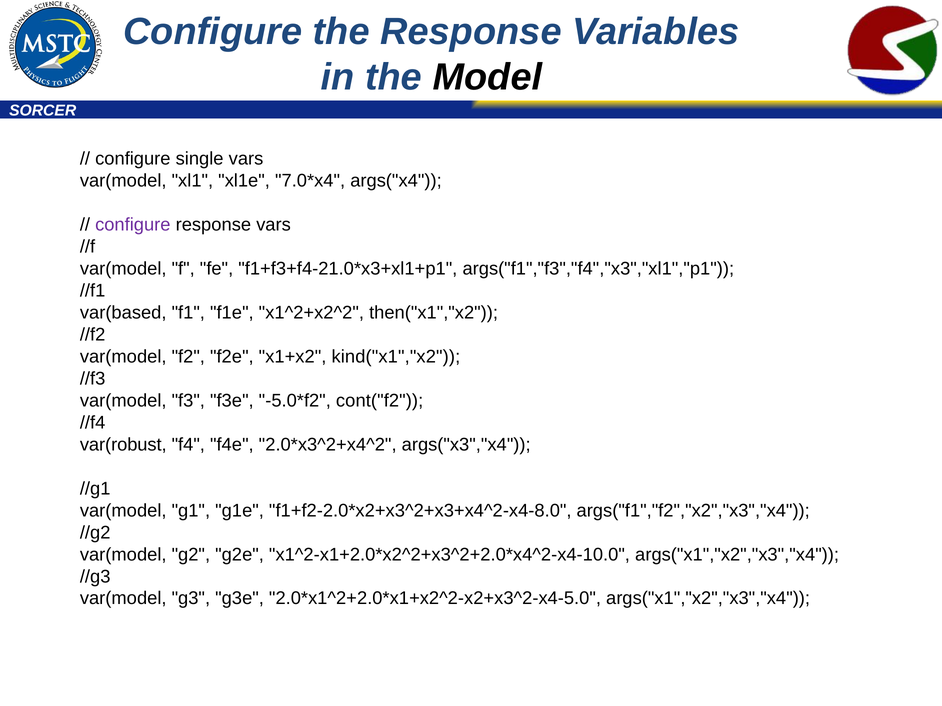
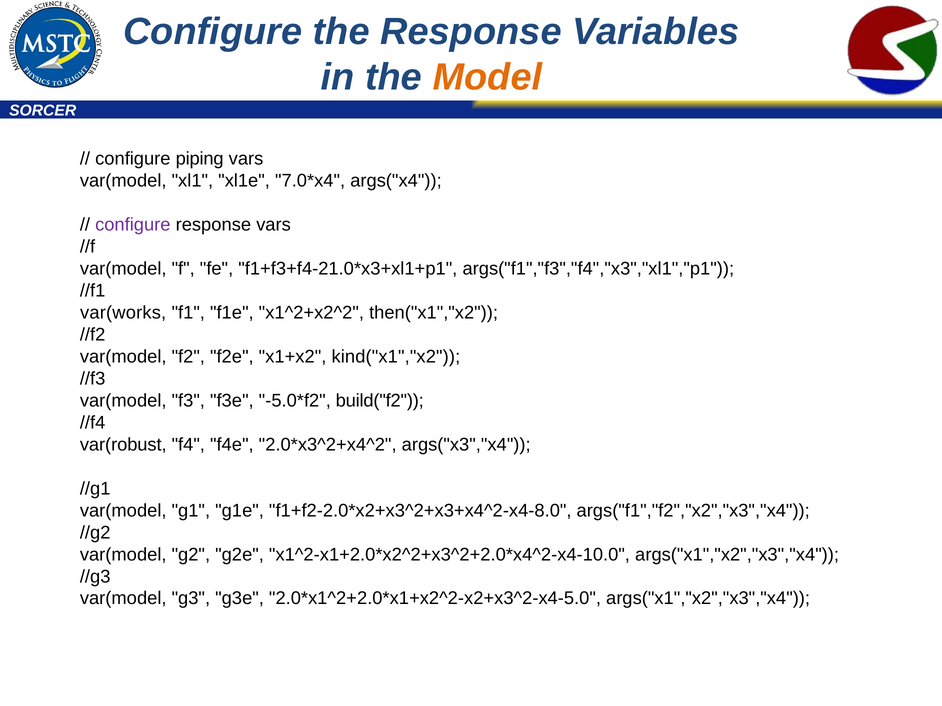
Model colour: black -> orange (487, 77)
single: single -> piping (200, 159)
var(based: var(based -> var(works (123, 313)
cont("f2: cont("f2 -> build("f2 (380, 401)
